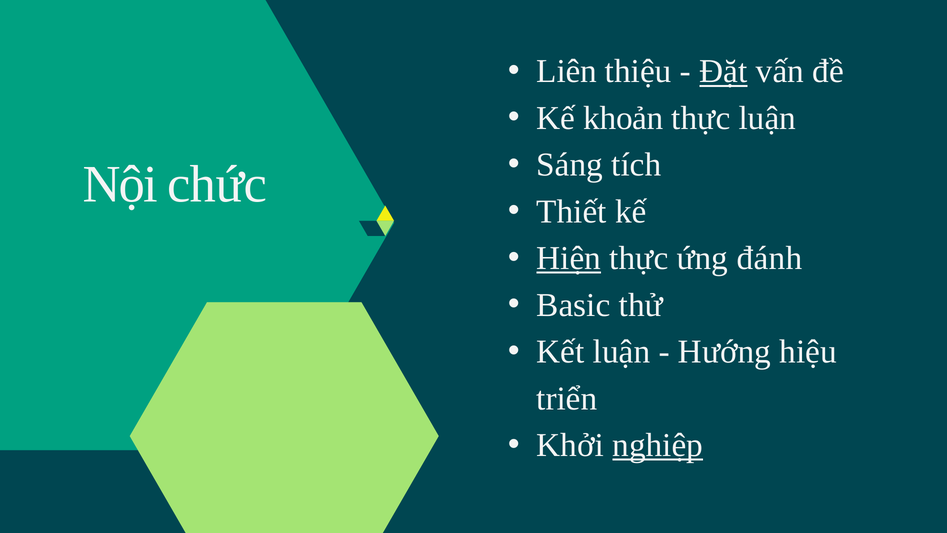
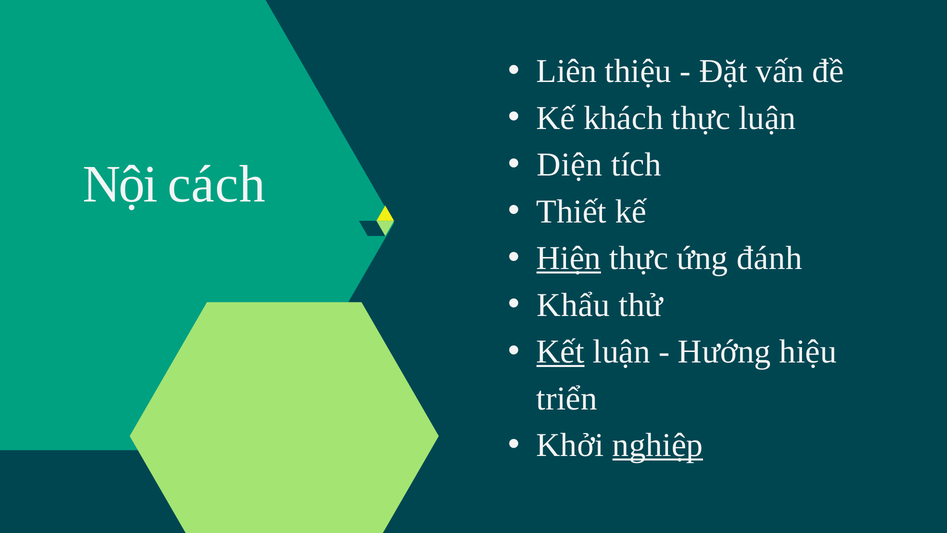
Đặt underline: present -> none (723, 71)
khoản: khoản -> khách (623, 118)
Sáng: Sáng -> Diện (570, 165)
chức: chức -> cách (217, 184)
Basic: Basic -> Khẩu (573, 305)
Kết underline: none -> present (560, 352)
